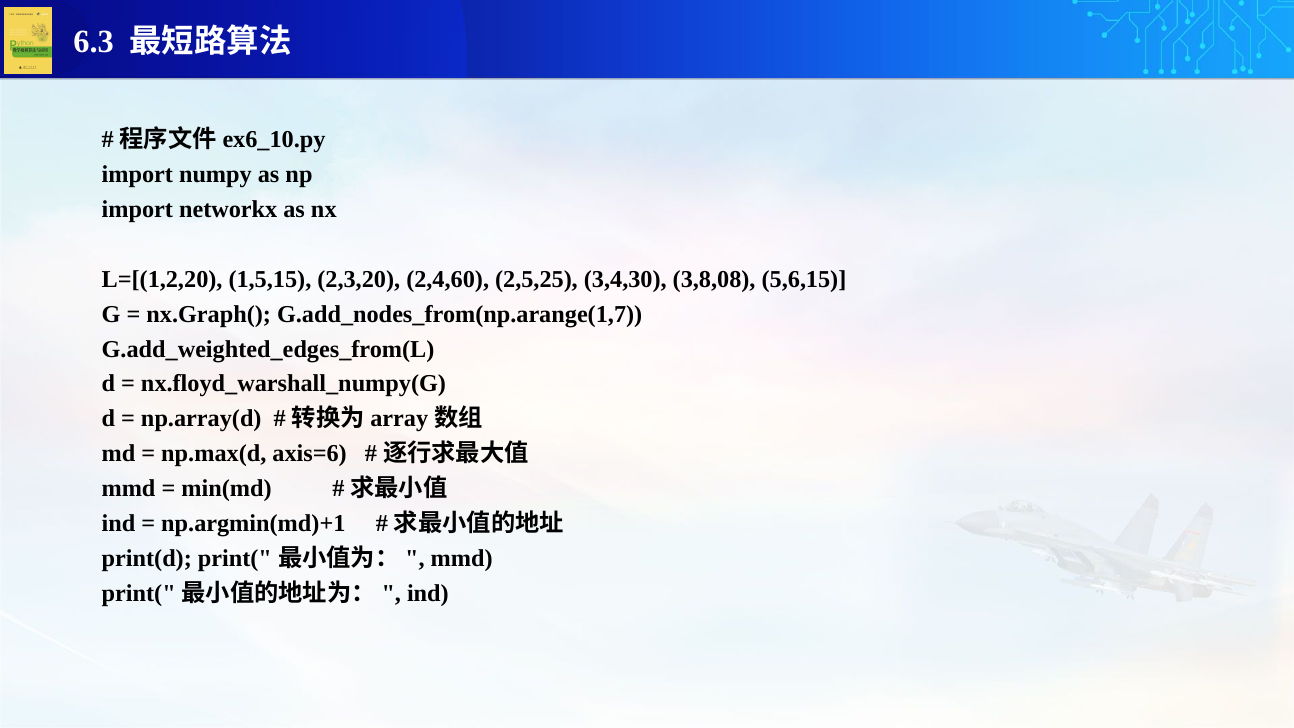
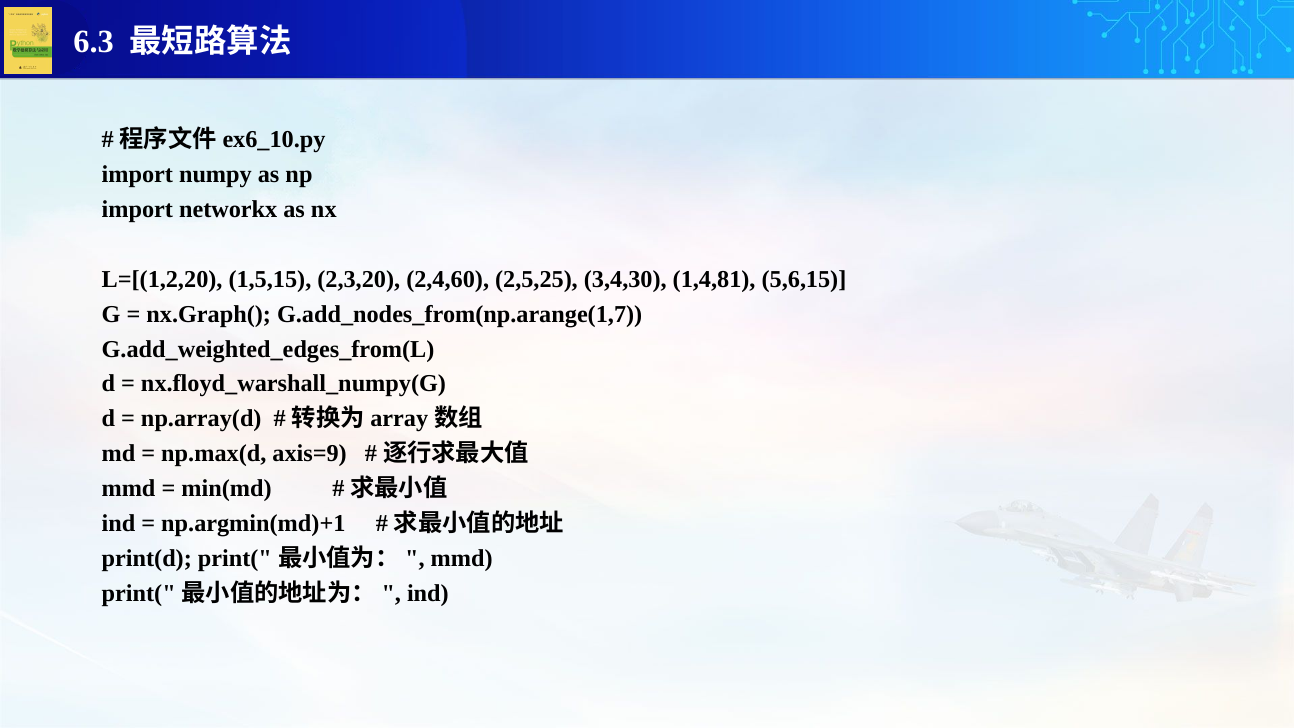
3,8,08: 3,8,08 -> 1,4,81 (714, 279)
axis=6: axis=6 -> axis=9 (310, 454)
